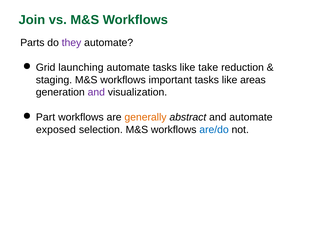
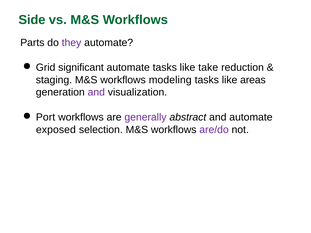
Join: Join -> Side (32, 20)
launching: launching -> significant (81, 68)
important: important -> modeling (170, 80)
Part: Part -> Port (46, 117)
generally colour: orange -> purple (145, 117)
are/do colour: blue -> purple (214, 130)
